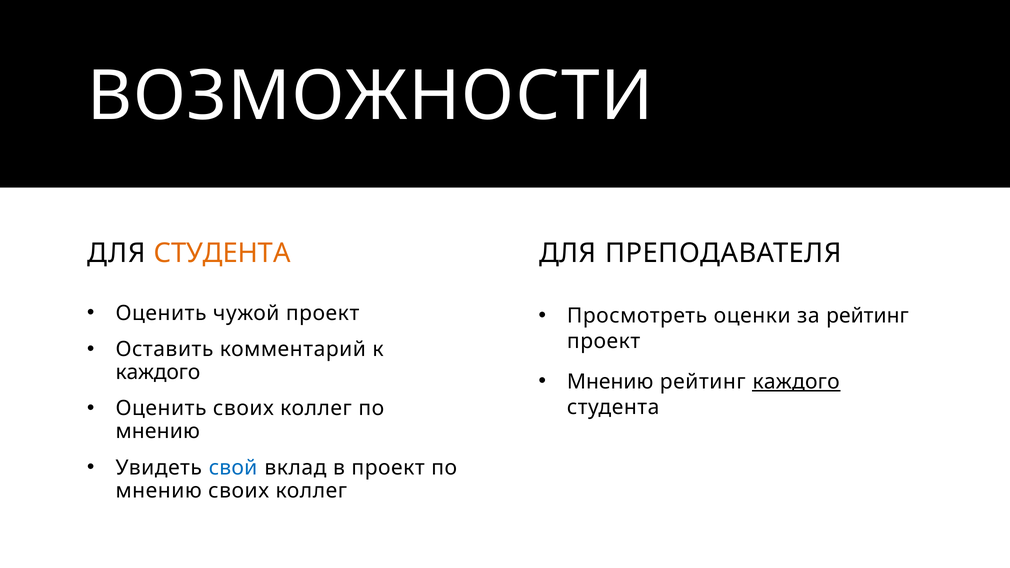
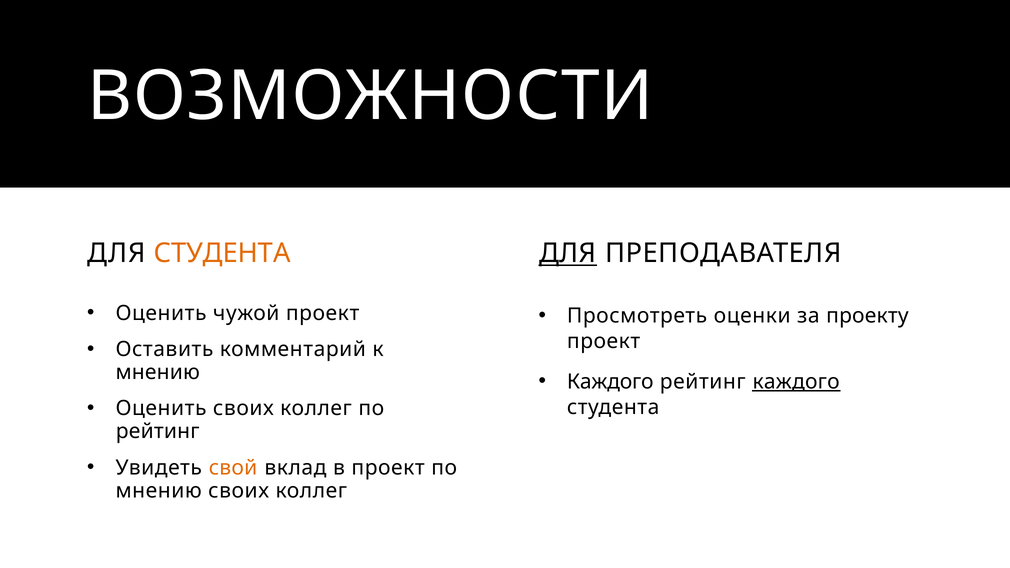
ДЛЯ underline: none -> present (568, 253)
за рейтинг: рейтинг -> проекту (867, 316)
каждого: каждого -> мнению (158, 372)
Мнению: Мнению -> Каждого (610, 382)
мнению: мнению -> рейтинг (158, 432)
свой colour: blue -> orange (233, 468)
